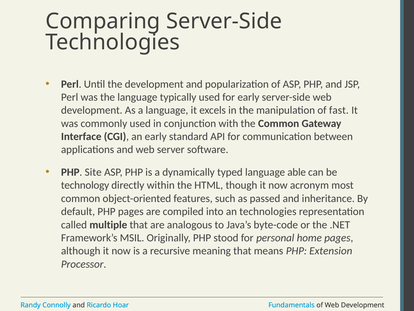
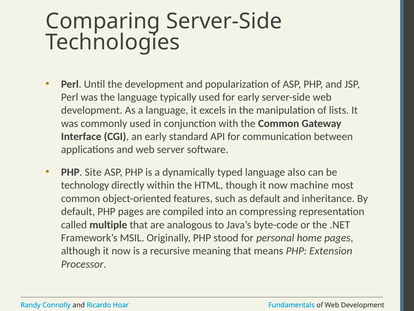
fast: fast -> lists (339, 110)
able: able -> also (297, 172)
acronym: acronym -> machine (309, 185)
as passed: passed -> default (265, 198)
an technologies: technologies -> compressing (268, 211)
